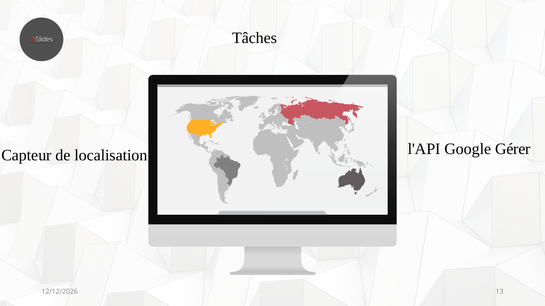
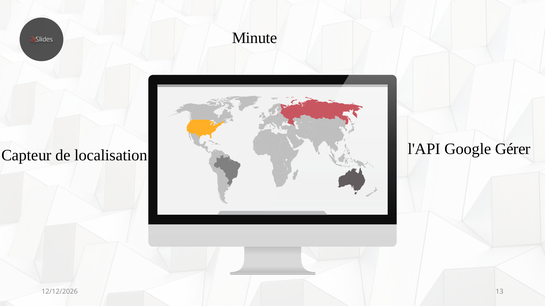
Tâches: Tâches -> Minute (255, 38)
